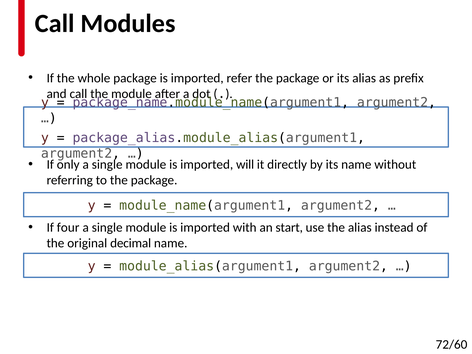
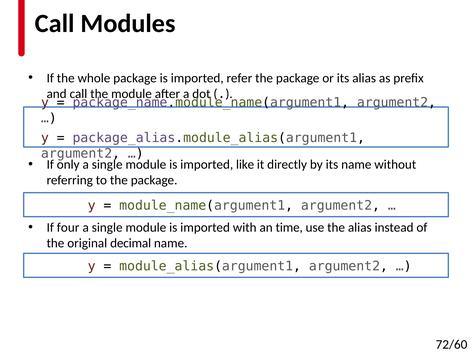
will: will -> like (245, 165)
start: start -> time (289, 227)
